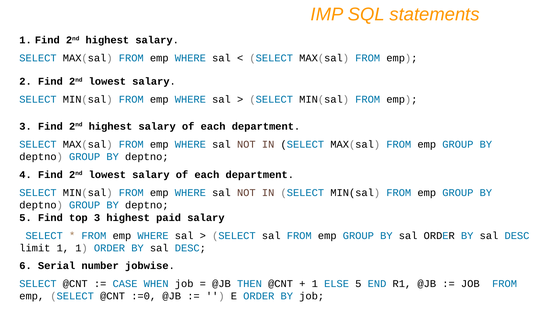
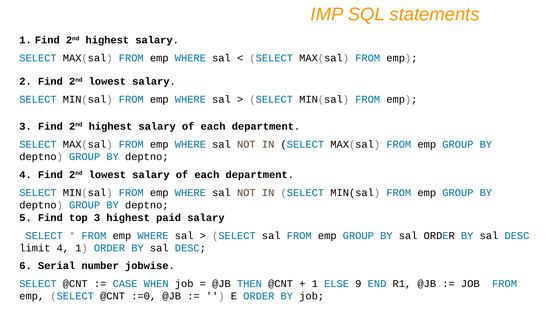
limit 1: 1 -> 4 (63, 248)
ELSE 5: 5 -> 9 (358, 284)
